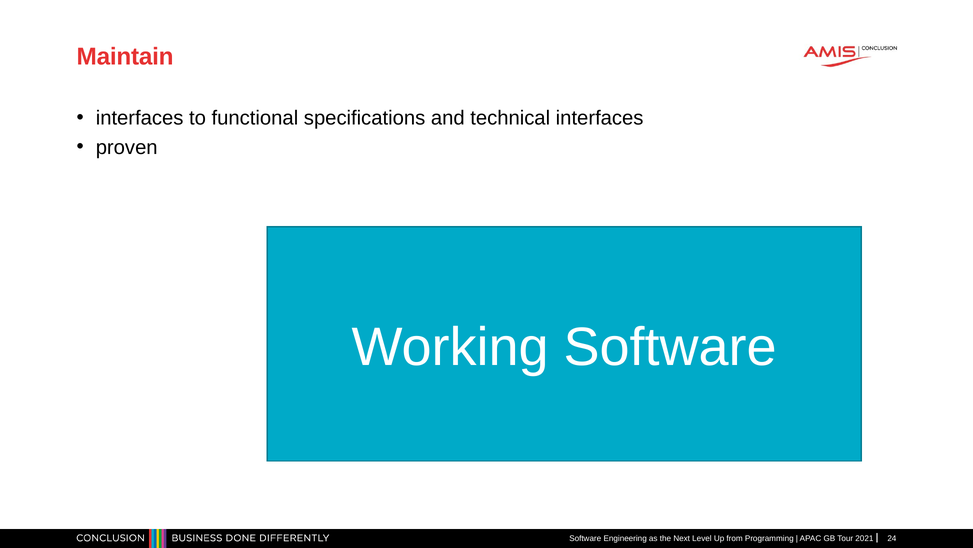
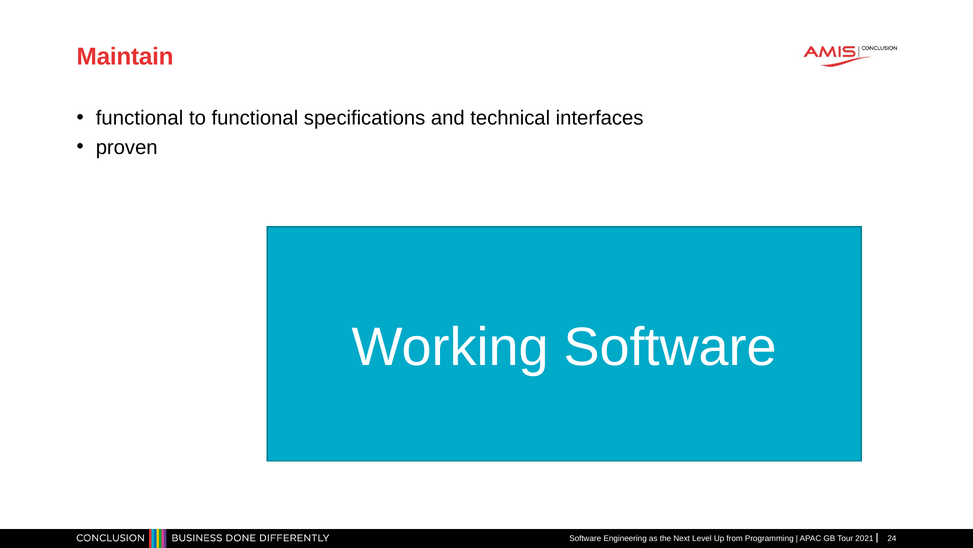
interfaces: interfaces -> functional (140, 118)
